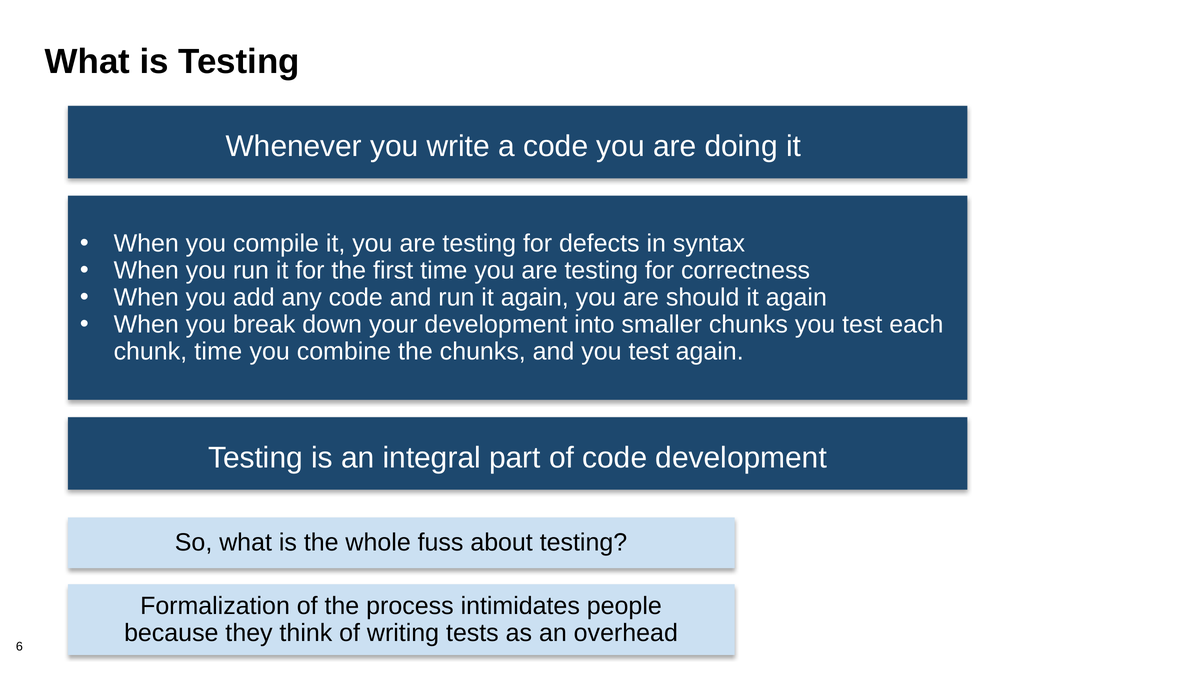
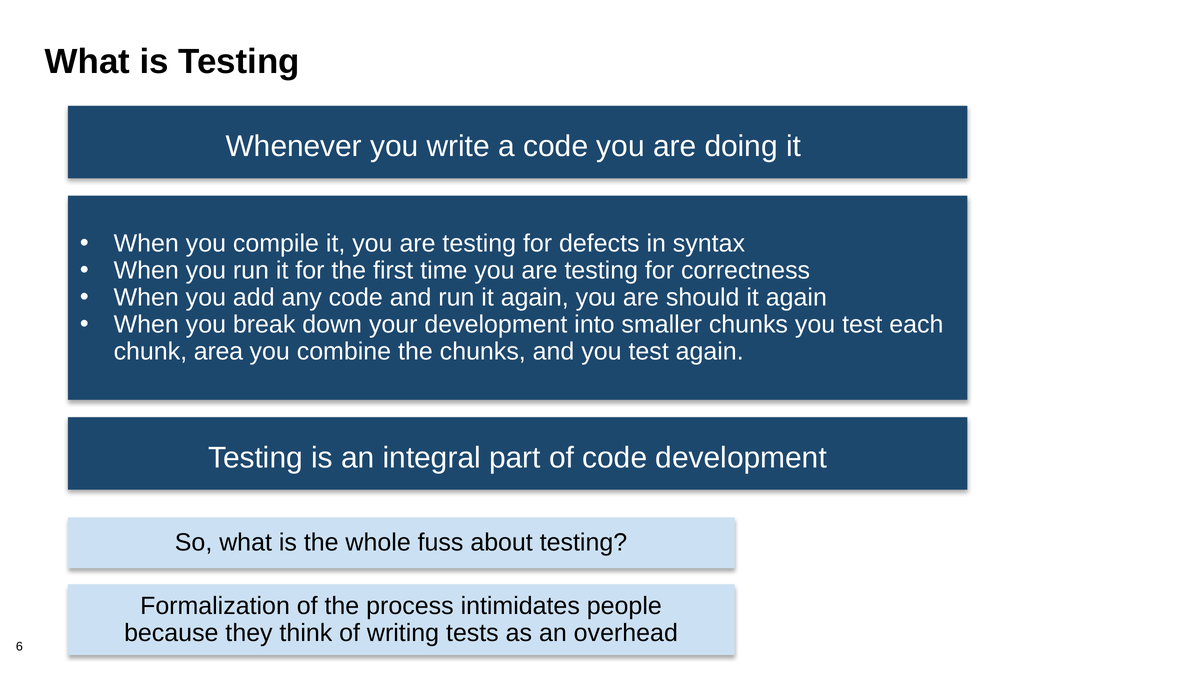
chunk time: time -> area (218, 351)
